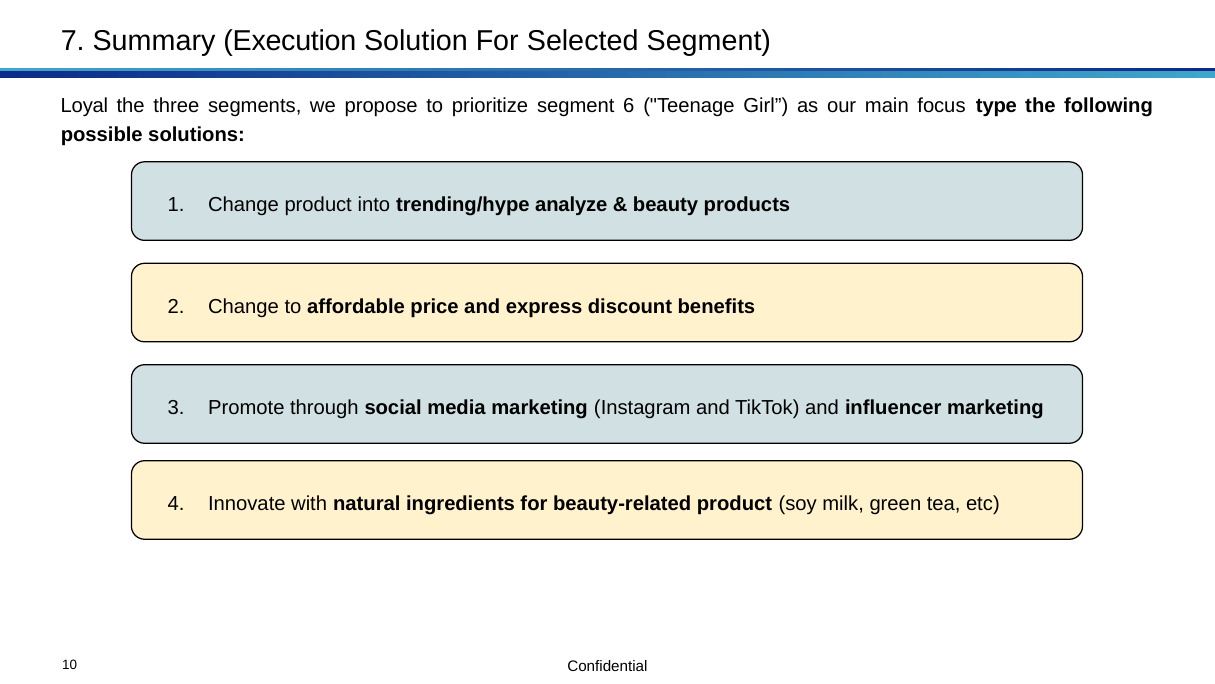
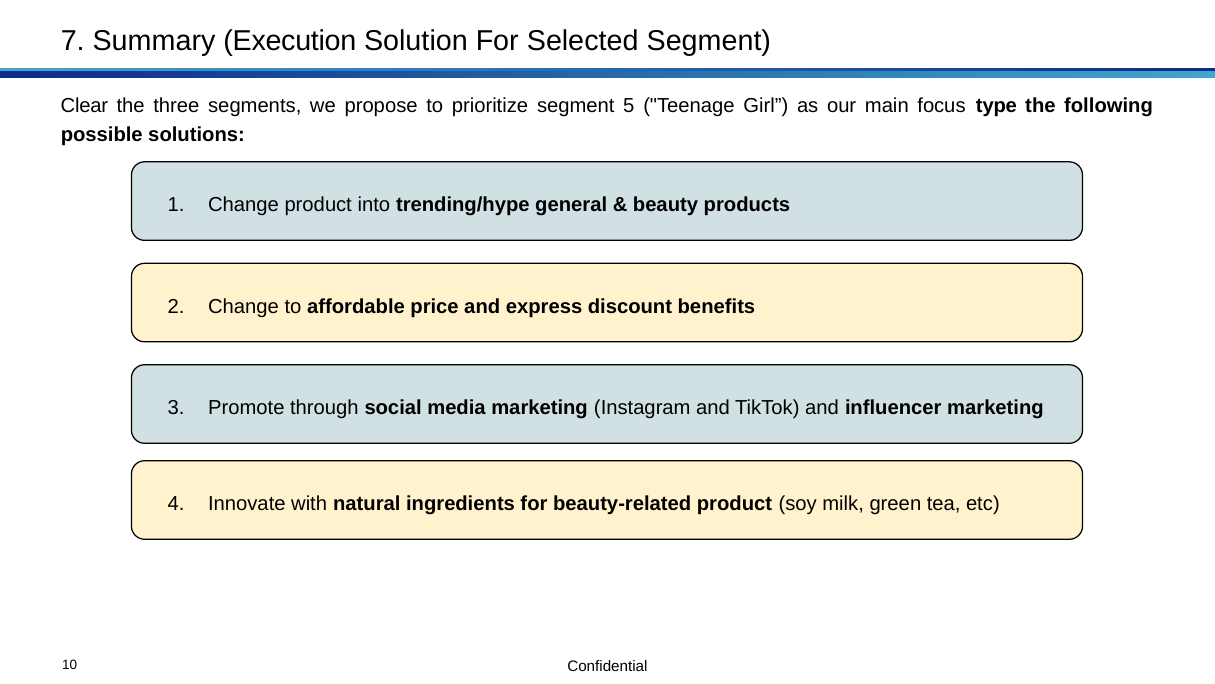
Loyal: Loyal -> Clear (84, 106)
6: 6 -> 5 (629, 106)
analyze: analyze -> general (571, 205)
